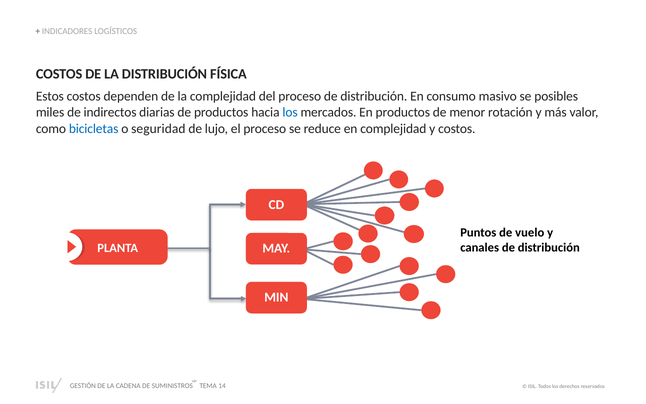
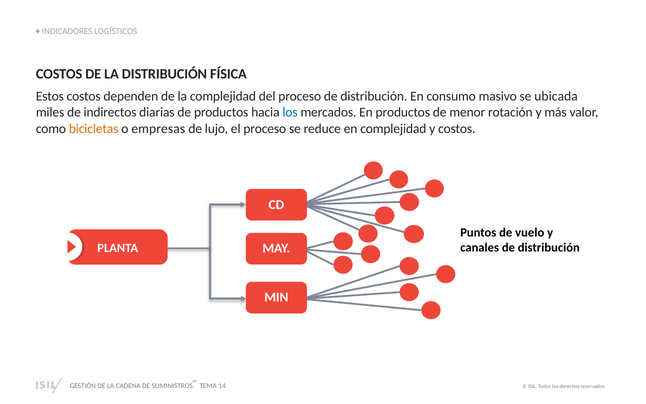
posibles: posibles -> ubicada (556, 96)
bicicletas colour: blue -> orange (94, 128)
seguridad: seguridad -> empresas (158, 128)
